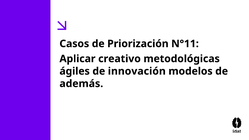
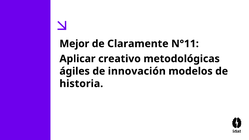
Casos: Casos -> Mejor (74, 44)
Priorización: Priorización -> Claramente (138, 44)
además: además -> historia (81, 84)
